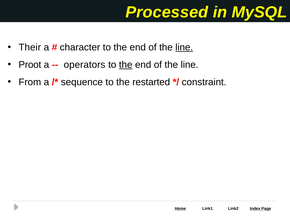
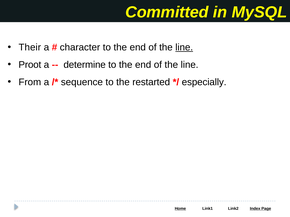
Processed: Processed -> Committed (167, 12)
operators: operators -> determine (85, 65)
the underline: present -> none (126, 65)
constraint: constraint -> especially (204, 82)
